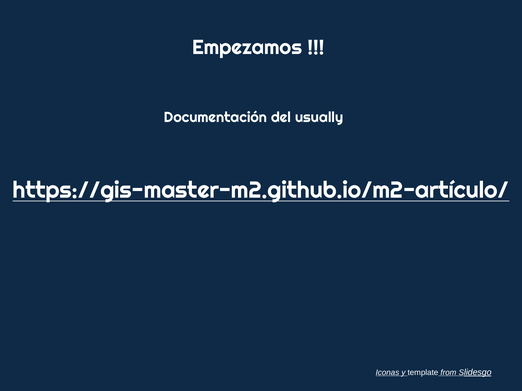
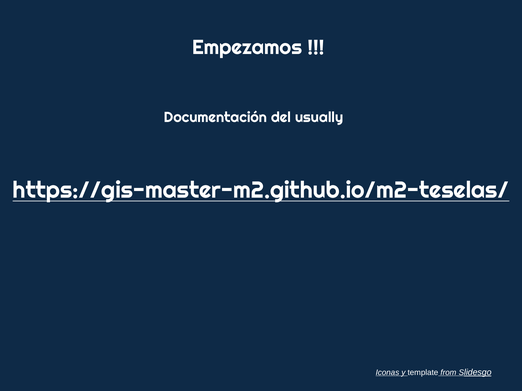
https://gis-master-m2.github.io/m2-artículo/: https://gis-master-m2.github.io/m2-artículo/ -> https://gis-master-m2.github.io/m2-teselas/ (261, 190)
